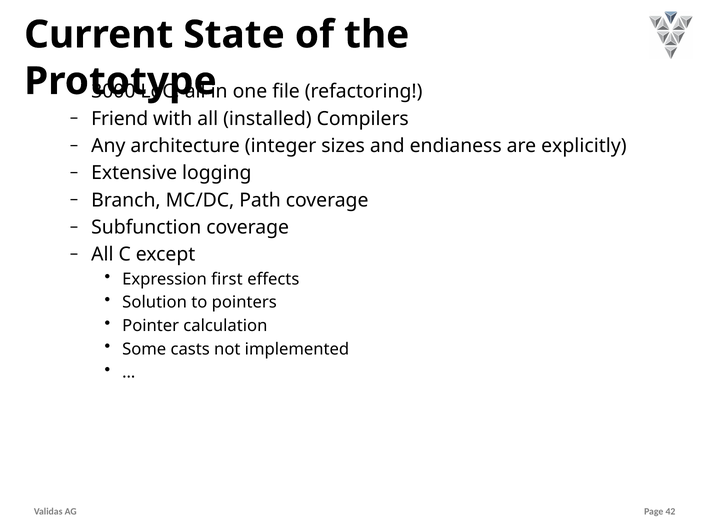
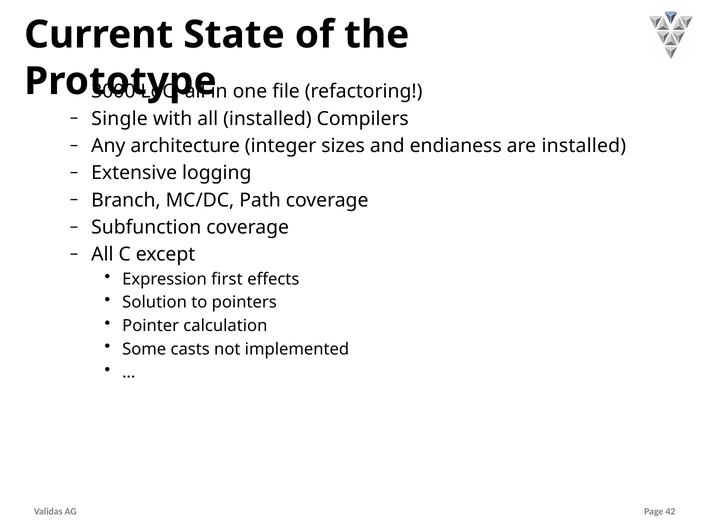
Friend: Friend -> Single (120, 119)
are explicitly: explicitly -> installed (584, 146)
